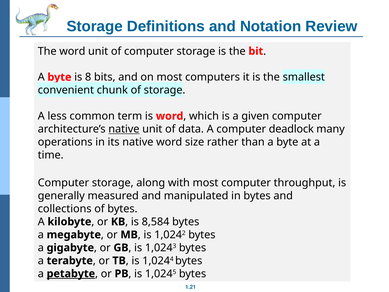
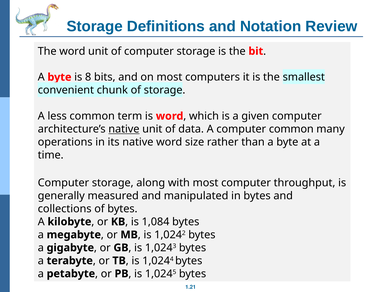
computer deadlock: deadlock -> common (291, 129)
8,584: 8,584 -> 1,084 (156, 222)
petabyte underline: present -> none (71, 273)
